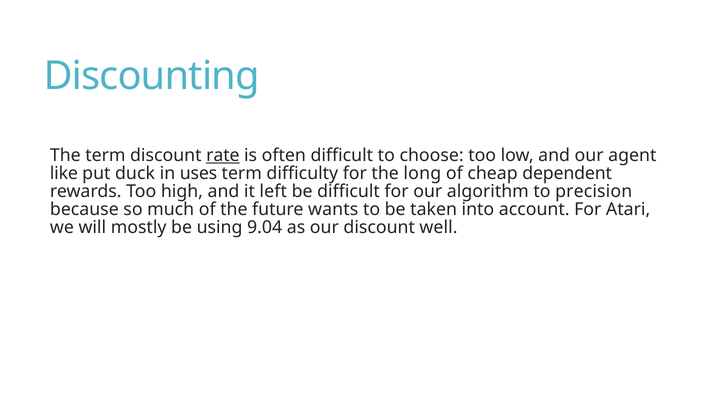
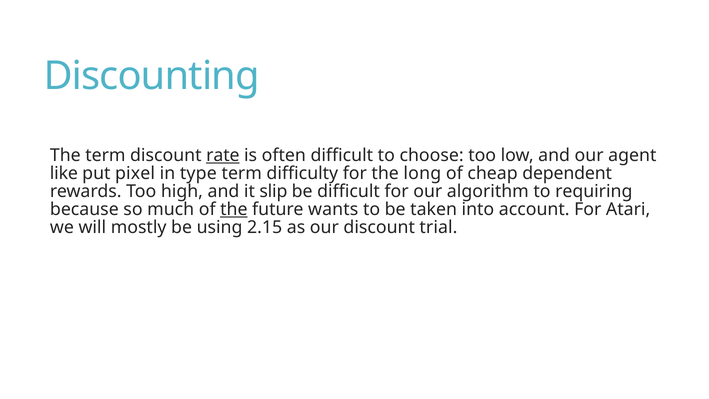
duck: duck -> pixel (135, 173)
uses: uses -> type (198, 173)
left: left -> slip (273, 191)
precision: precision -> requiring (594, 191)
the underline: none -> present (234, 209)
9.04: 9.04 -> 2.15 (265, 227)
well: well -> trial (438, 227)
